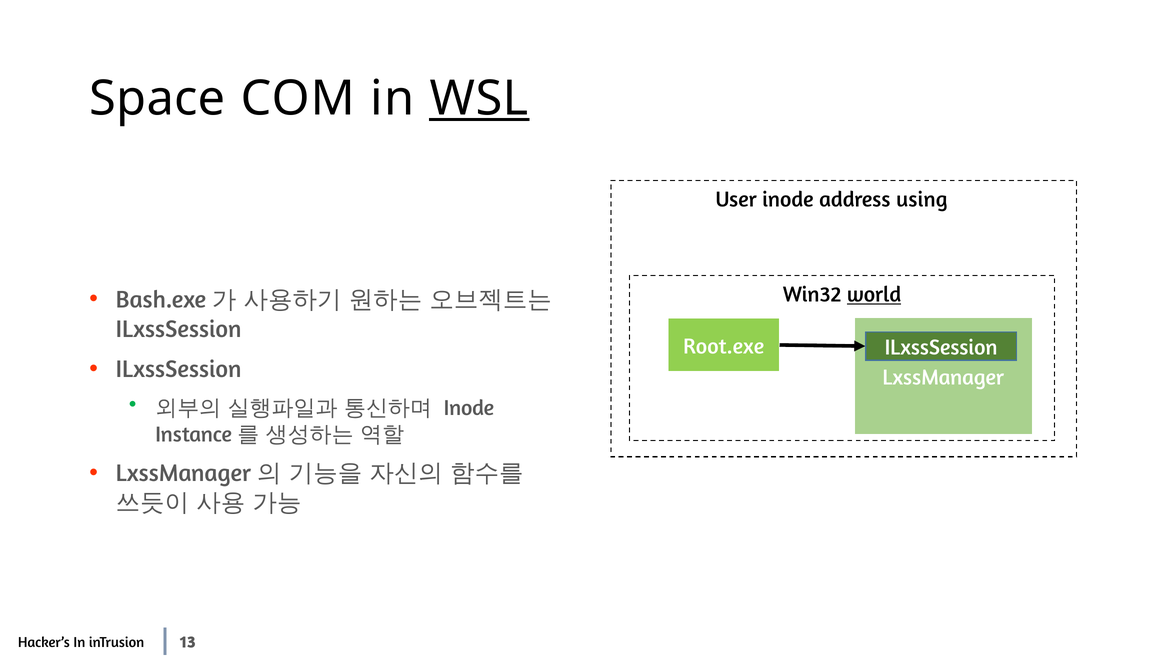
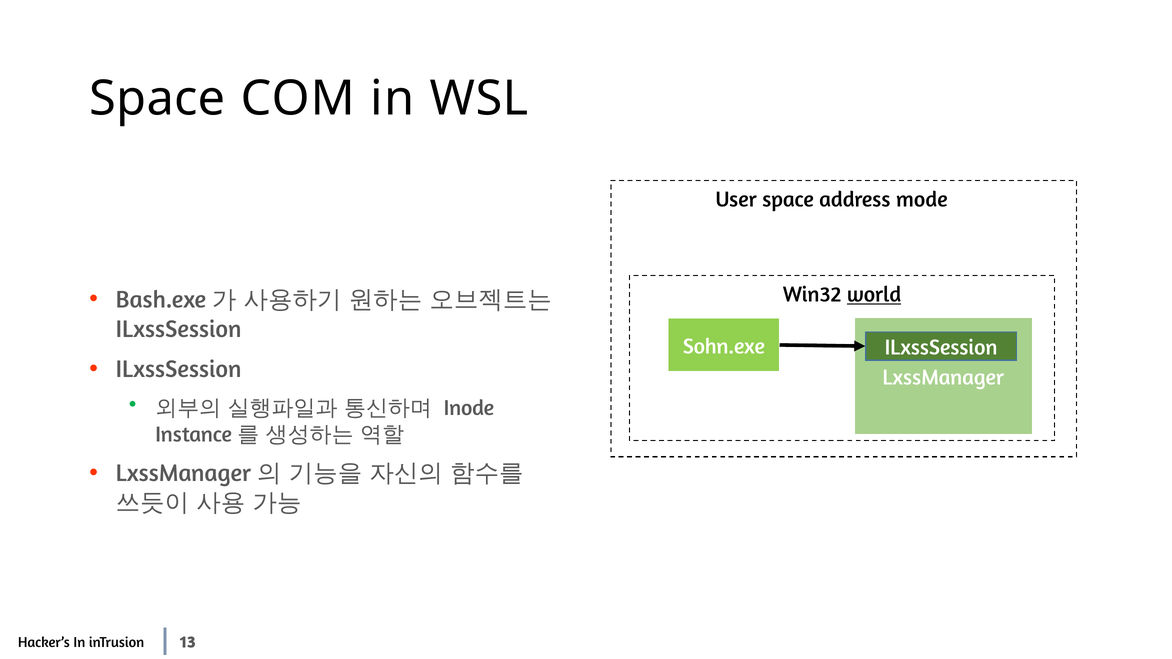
WSL underline: present -> none (479, 98)
User inode: inode -> space (788, 200)
using: using -> mode (922, 200)
Root.exe: Root.exe -> Sohn.exe (724, 347)
